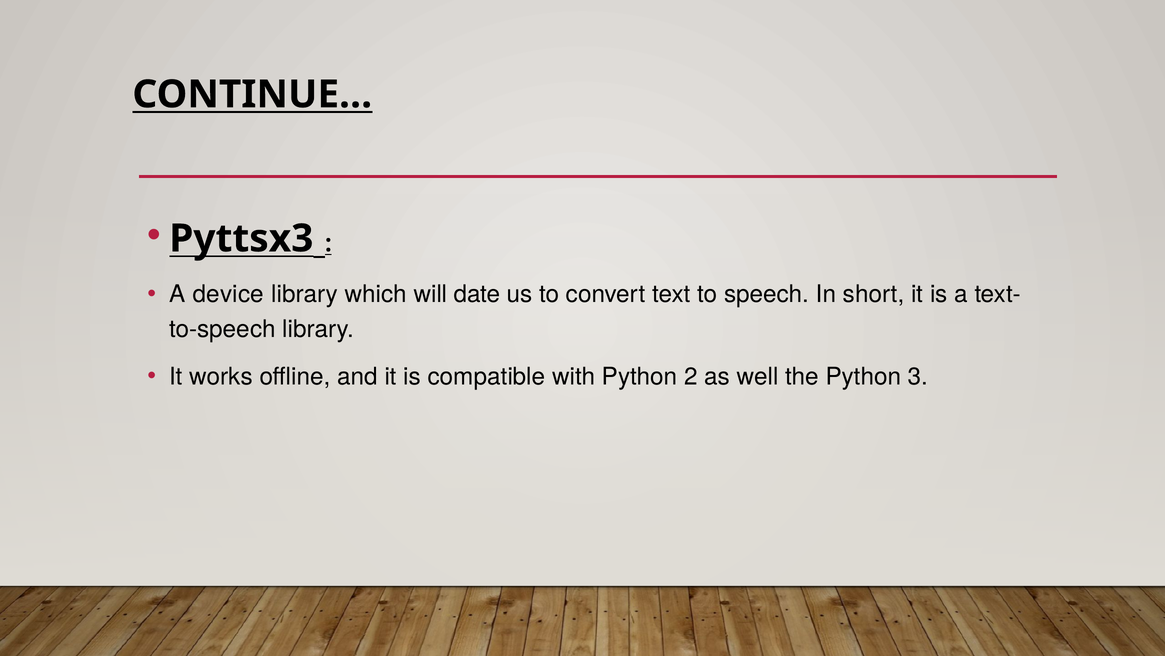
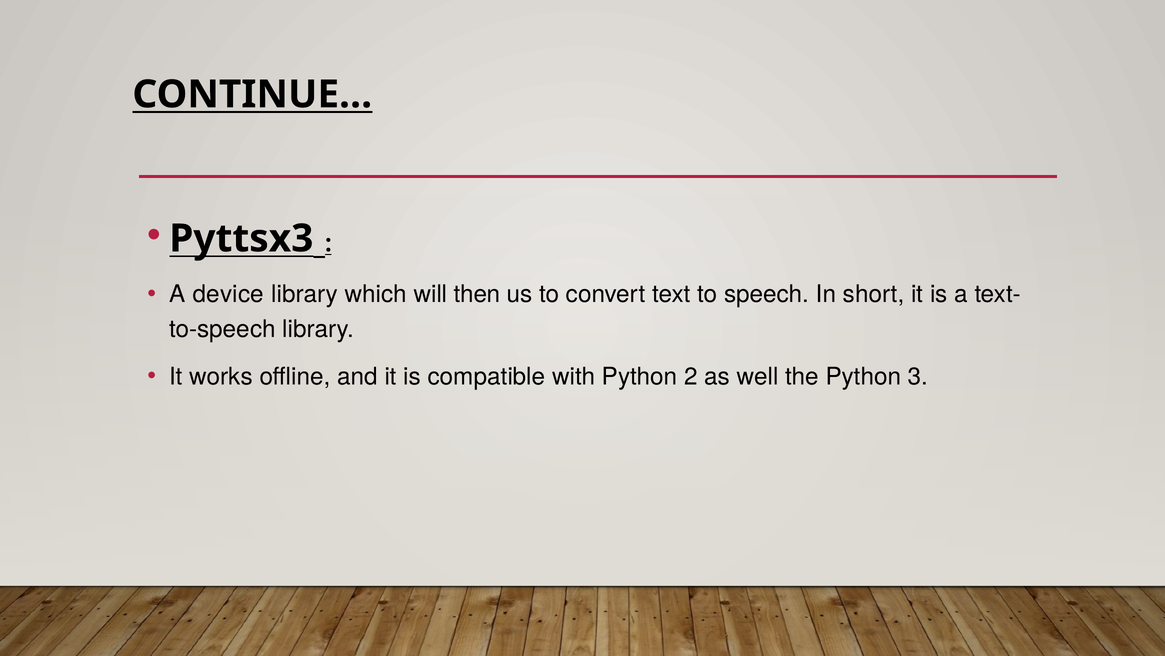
date: date -> then (477, 294)
